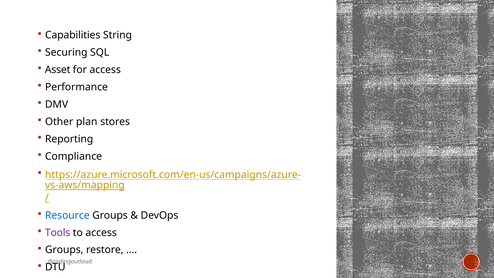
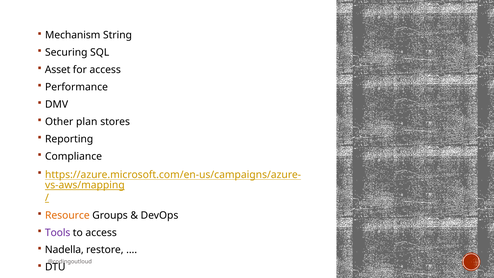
Capabilities: Capabilities -> Mechanism (73, 35)
Resource colour: blue -> orange (67, 215)
Groups: Groups -> Nadella (64, 250)
